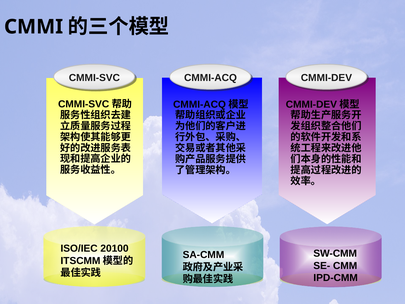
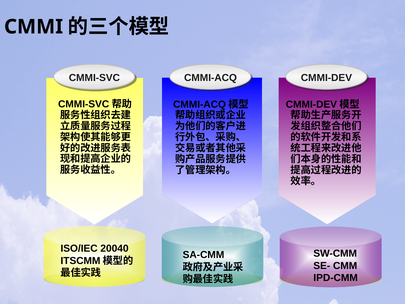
20100: 20100 -> 20040 (114, 248)
